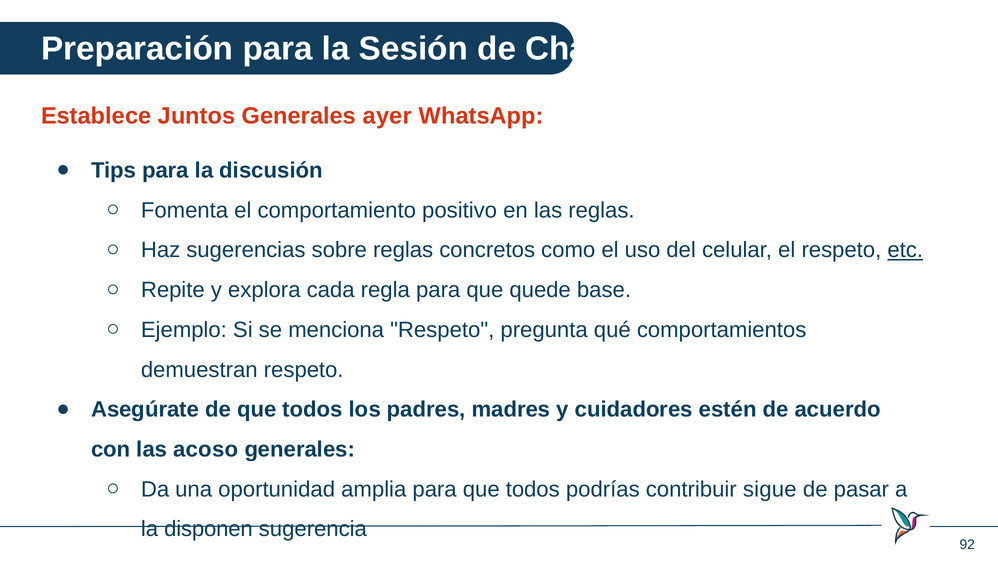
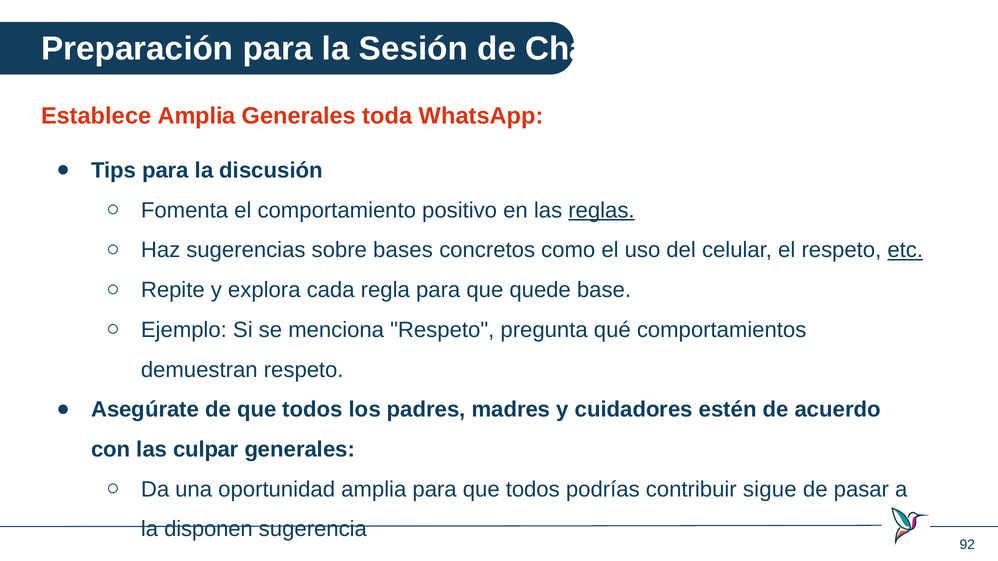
Establece Juntos: Juntos -> Amplia (197, 116)
ayer: ayer -> toda (387, 116)
reglas underline: none -> present (601, 210)
sobre reglas: reglas -> bases (403, 250)
acoso: acoso -> culpar (206, 450)
